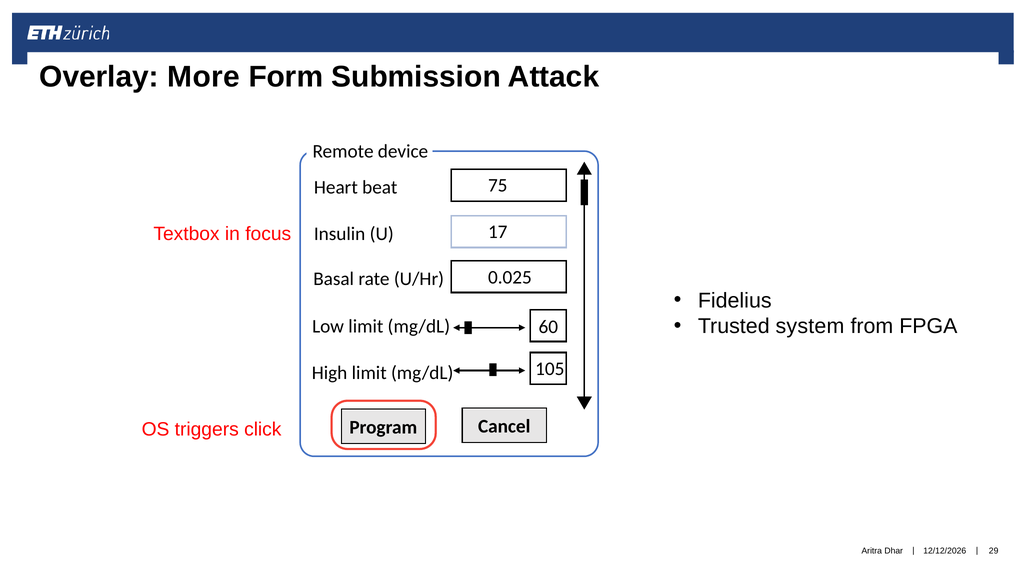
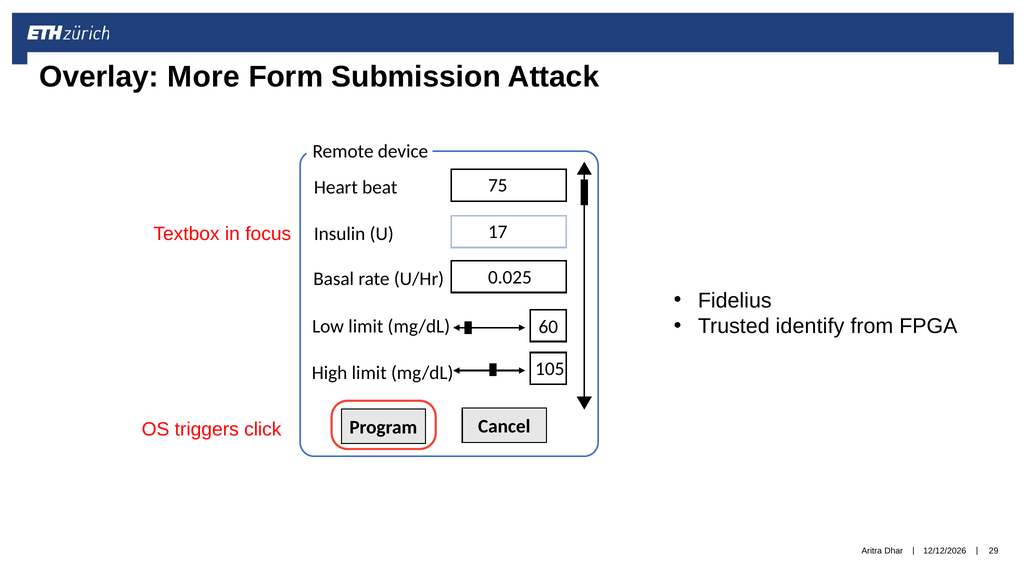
system: system -> identify (810, 326)
